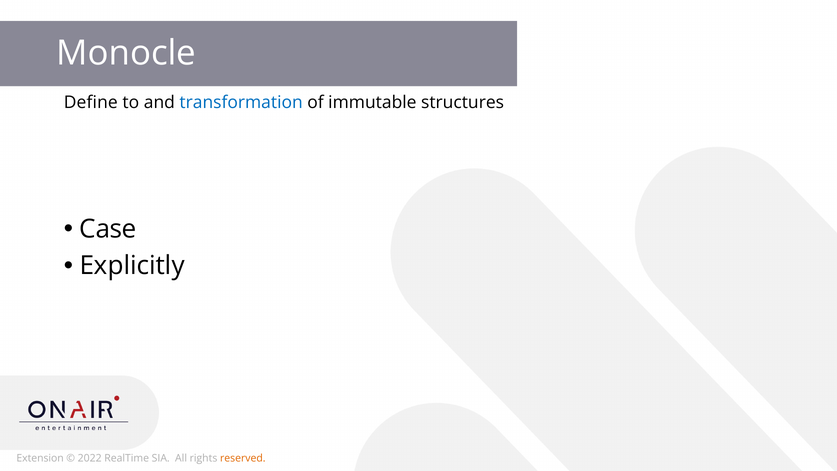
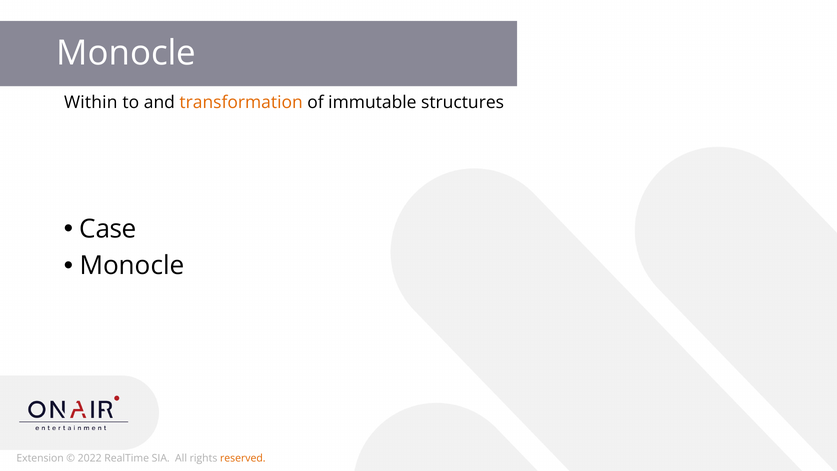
Define: Define -> Within (91, 102)
transformation colour: blue -> orange (241, 102)
Explicitly: Explicitly -> Monocle (132, 266)
